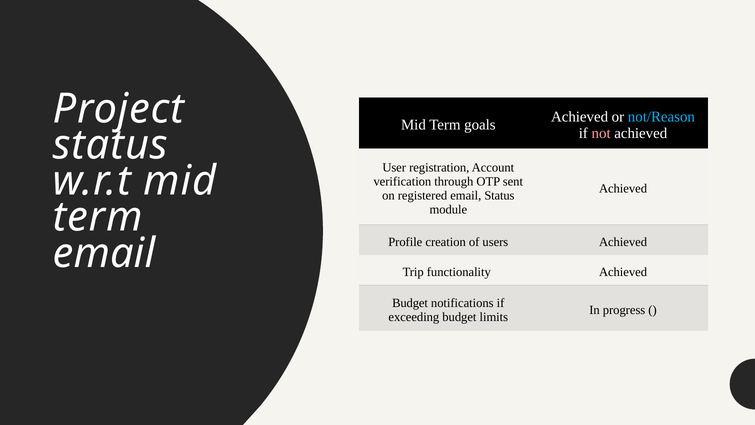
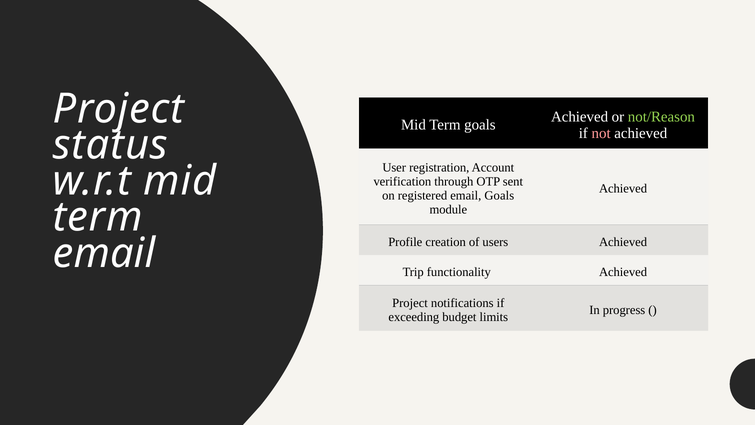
not/Reason colour: light blue -> light green (661, 117)
email Status: Status -> Goals (499, 195)
Budget: Budget -> Project (410, 303)
